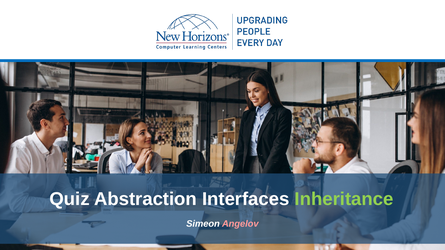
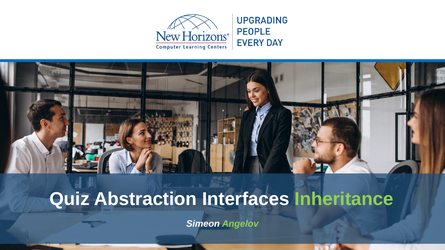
Angelov colour: pink -> light green (240, 224)
